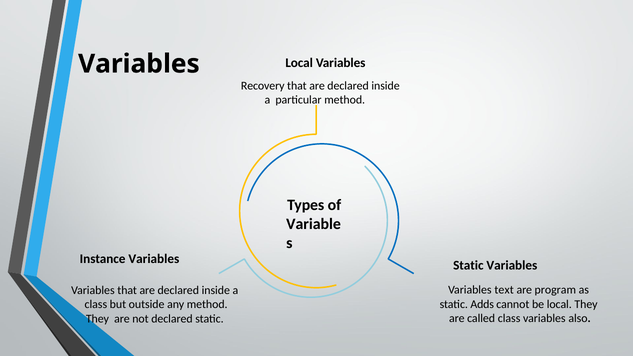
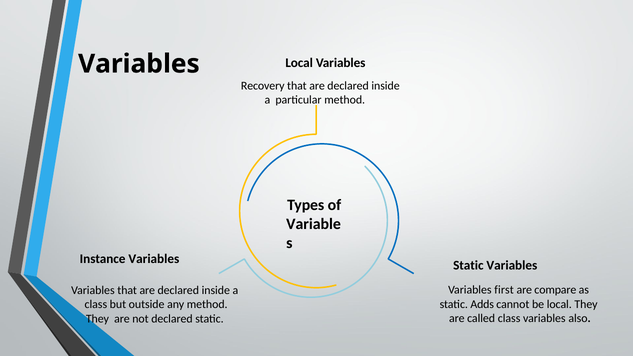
text: text -> first (504, 290)
program: program -> compare (555, 290)
